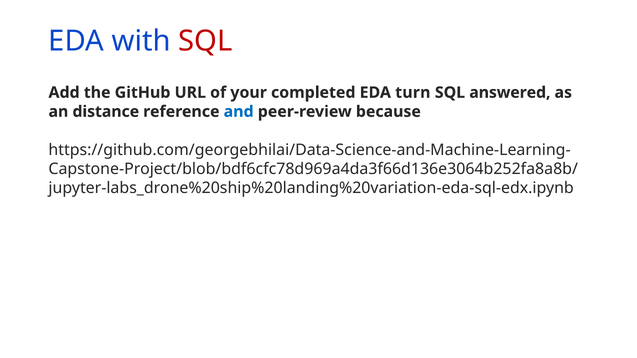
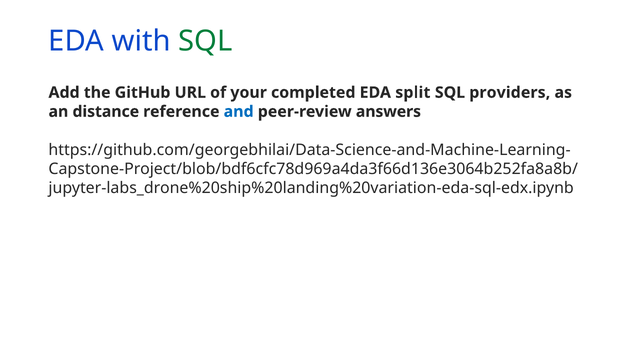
SQL colour: red -> green (205, 41)
turn: turn -> split (413, 93)
answered: answered -> providers (510, 93)
because: because -> answers (388, 112)
